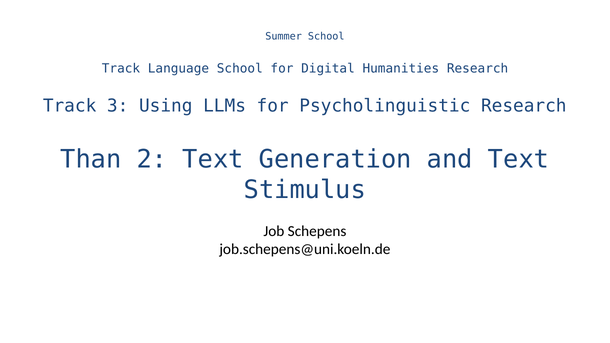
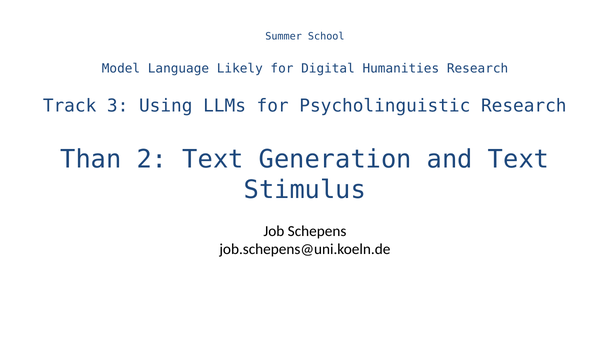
Track: Track -> Model (121, 69)
Language School: School -> Likely (240, 69)
